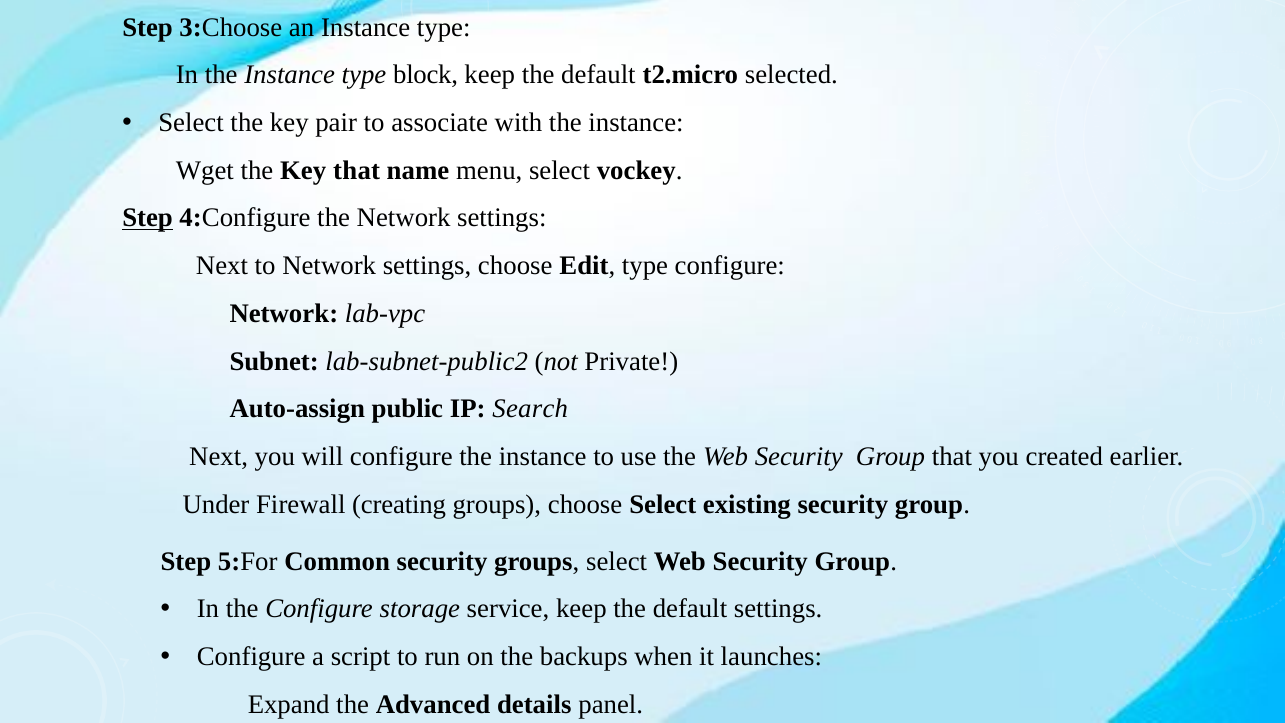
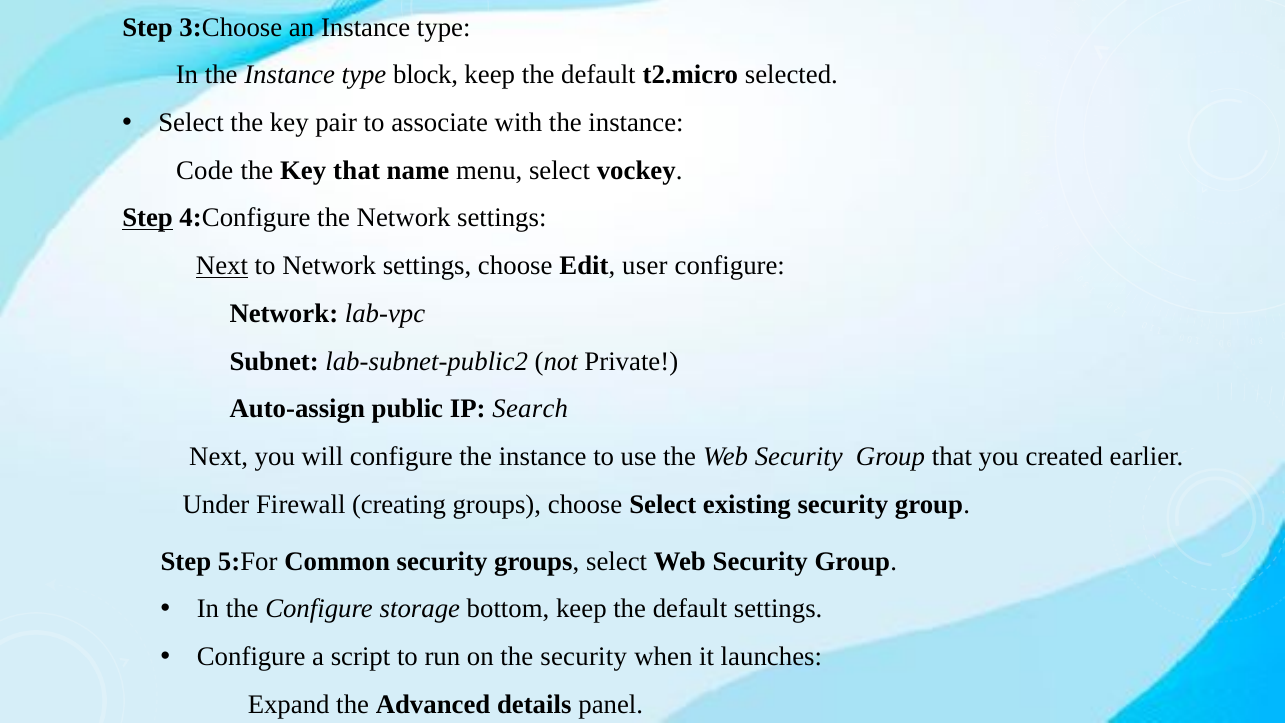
Wget: Wget -> Code (205, 170)
Next underline: none -> present (222, 266)
Edit type: type -> user (645, 266)
service: service -> bottom (508, 609)
the backups: backups -> security (584, 657)
